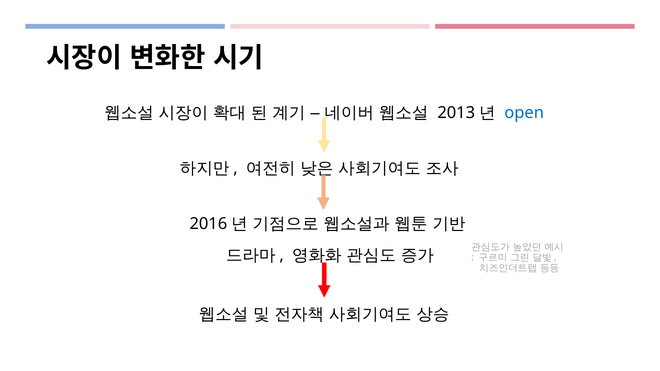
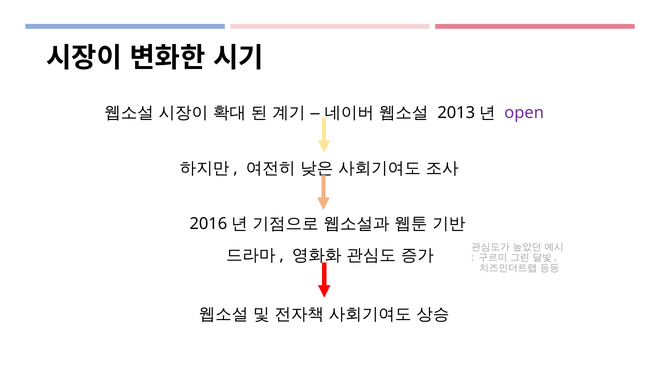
open colour: blue -> purple (524, 113)
